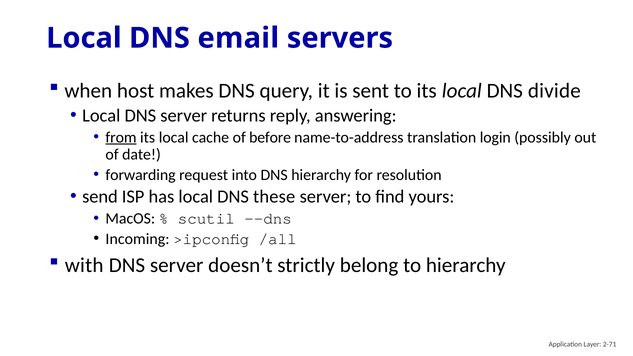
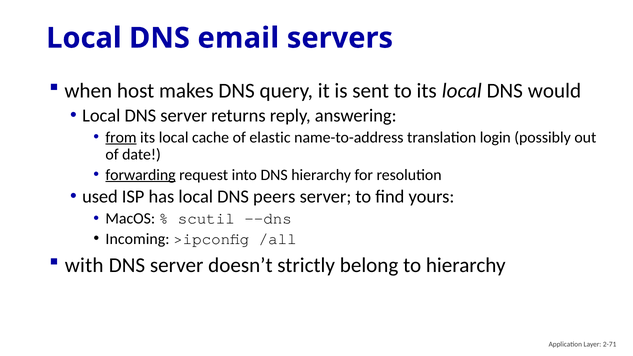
divide: divide -> would (554, 91)
before: before -> elastic (270, 137)
forwarding underline: none -> present (141, 175)
send: send -> used (100, 197)
these: these -> peers (274, 197)
